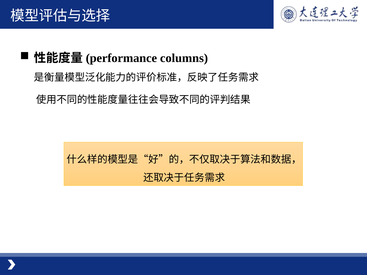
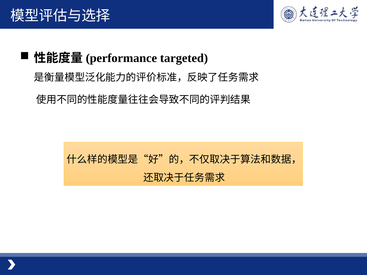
columns: columns -> targeted (184, 58)
